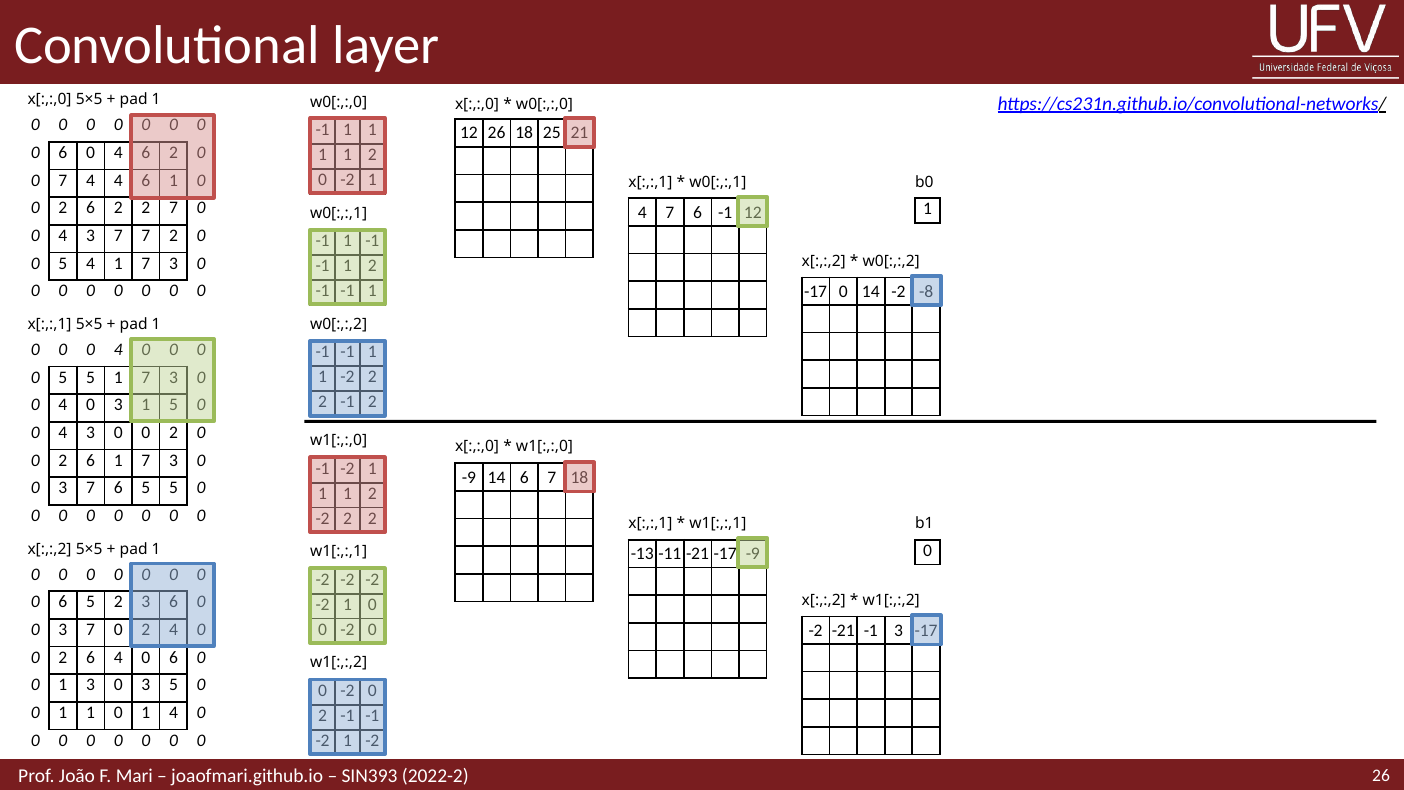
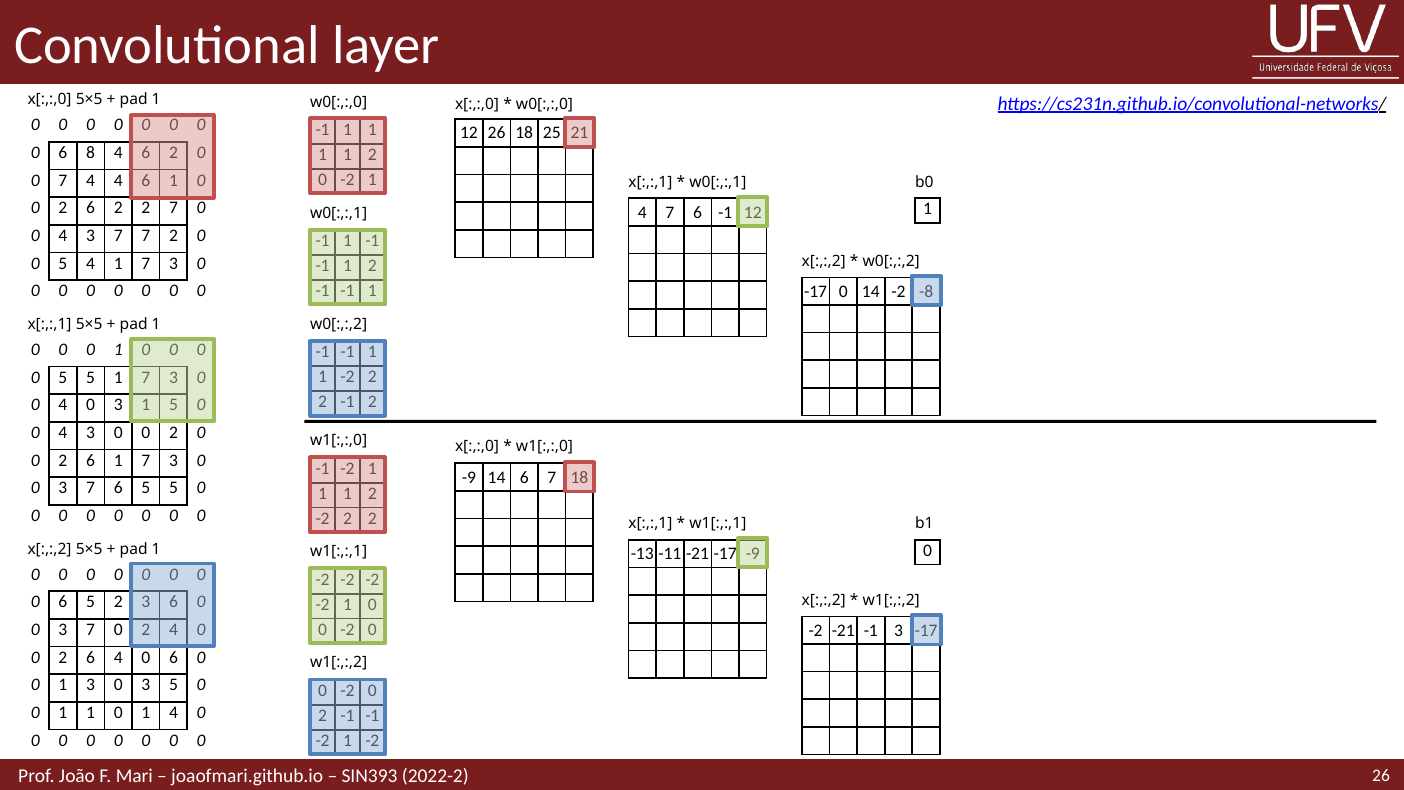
0: 0 -> 8 (91, 153)
0 0 0 4: 4 -> 1 (118, 350)
